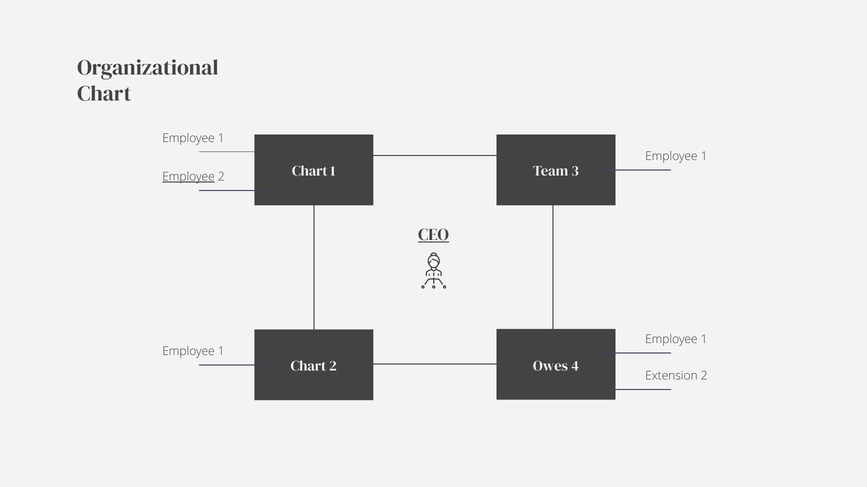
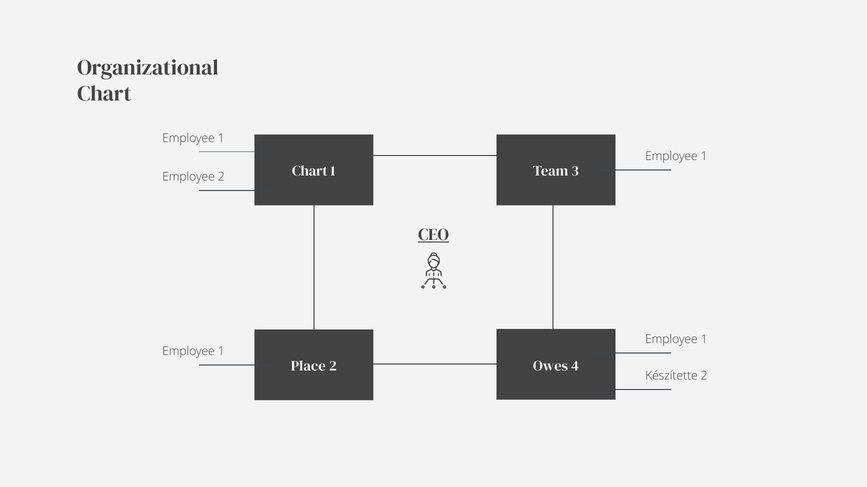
Employee underline: present -> none (189, 177)
Chart: Chart -> Place (308, 366)
Extension: Extension -> Készítette (671, 376)
